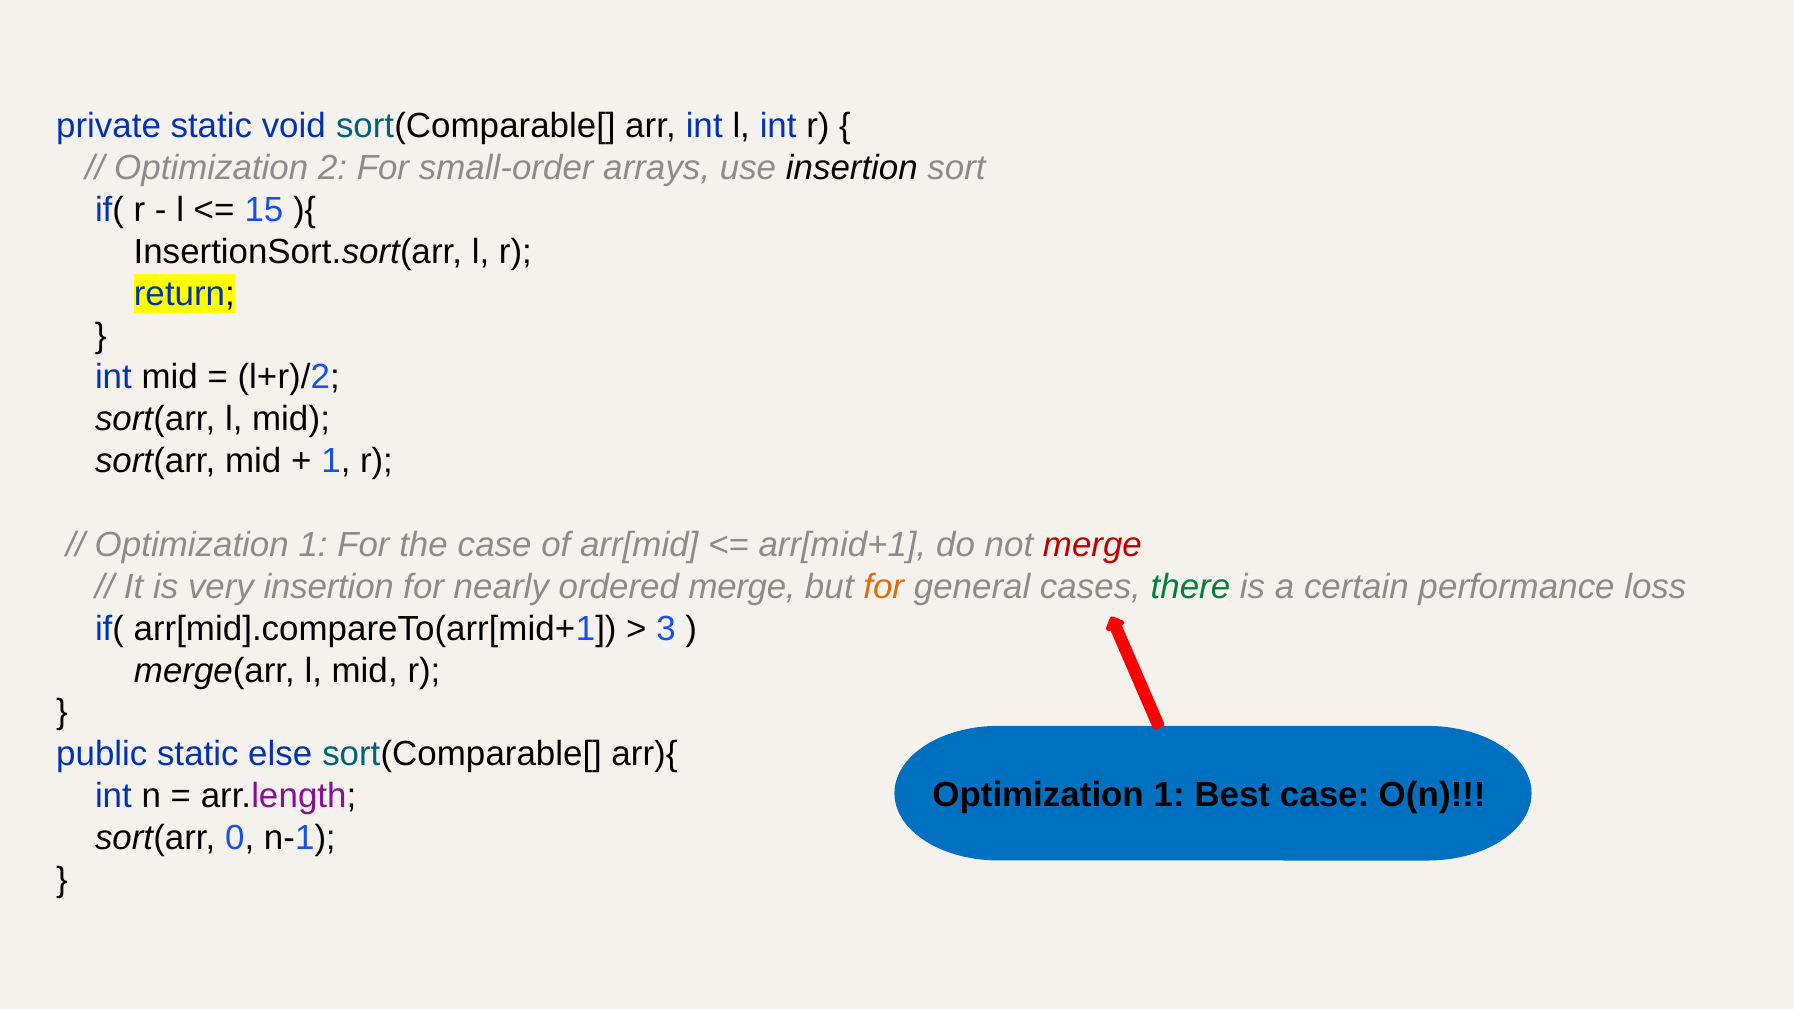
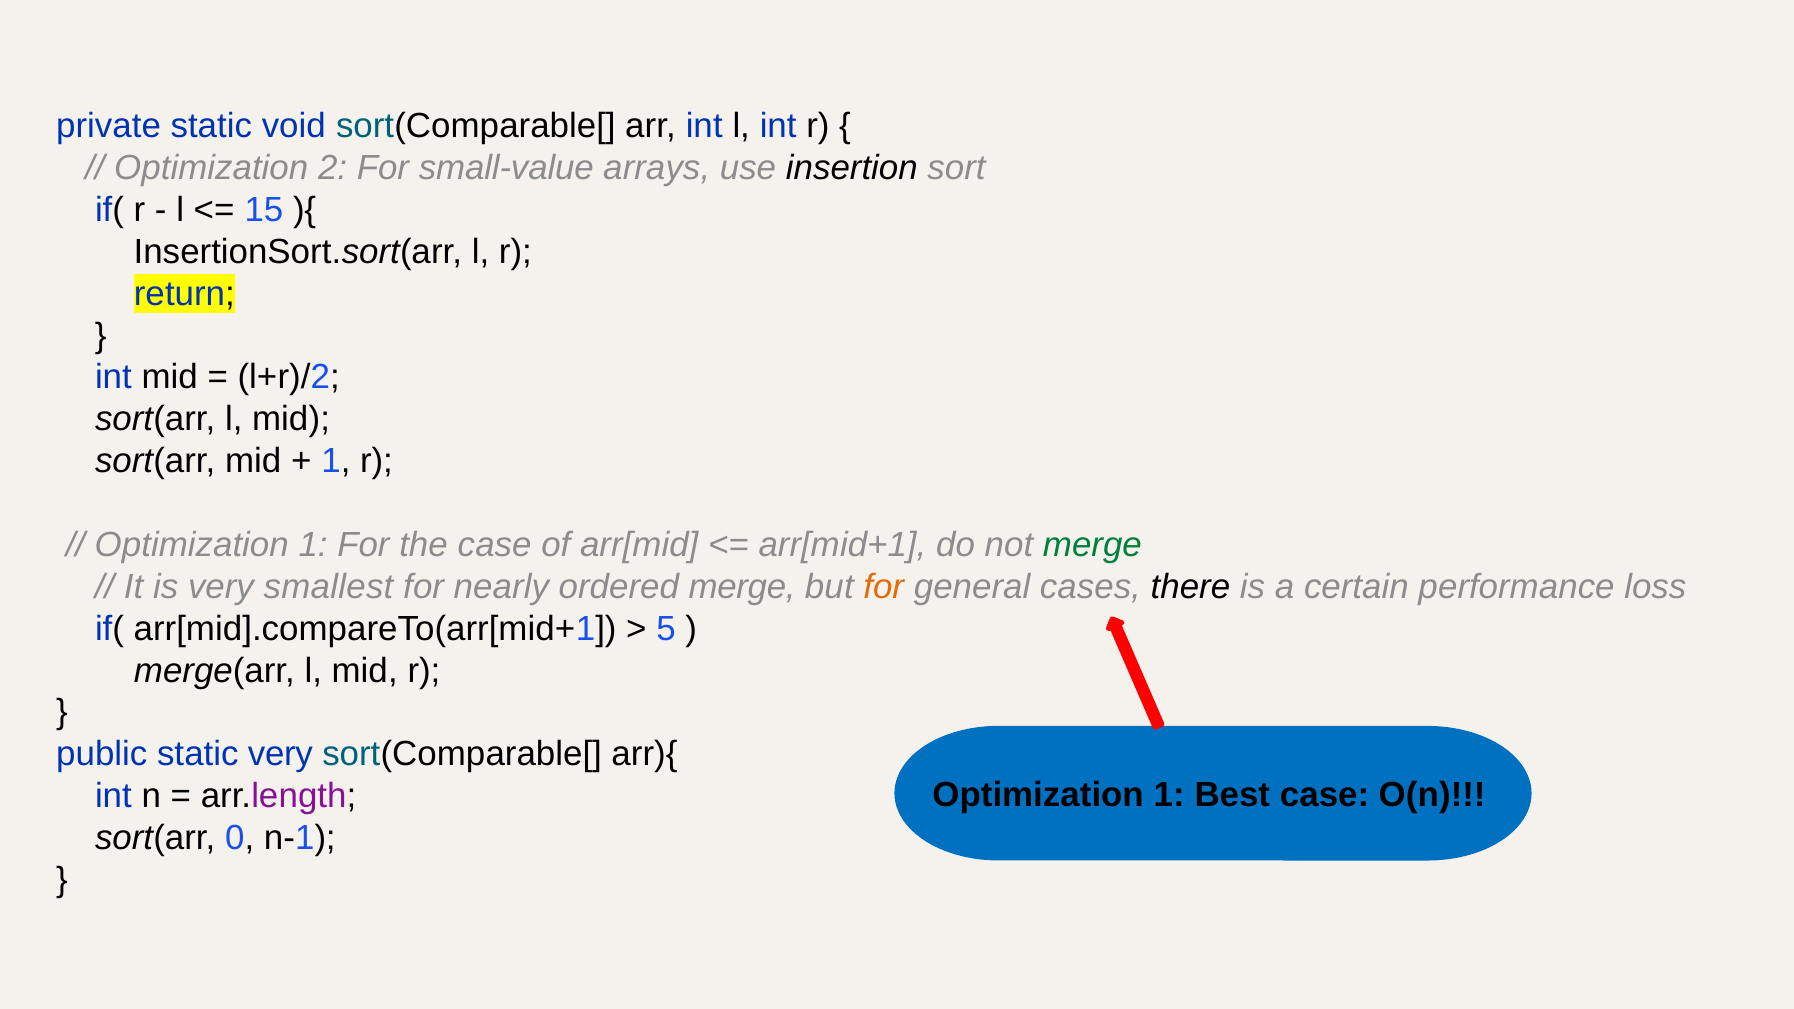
small-order: small-order -> small-value (506, 168)
merge colour: red -> green (1092, 545)
very insertion: insertion -> smallest (328, 587)
there colour: green -> black (1190, 587)
3: 3 -> 5 (666, 629)
static else: else -> very (280, 754)
